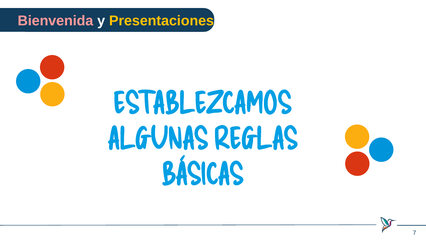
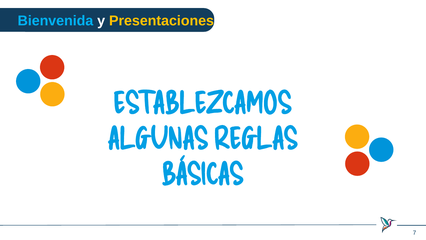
Bienvenida colour: pink -> light blue (55, 21)
